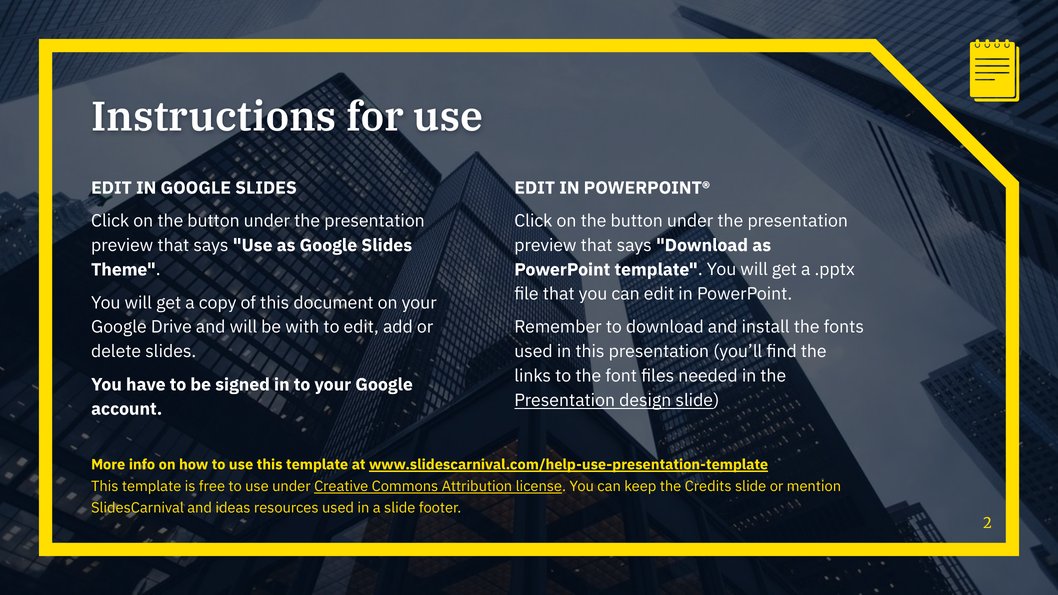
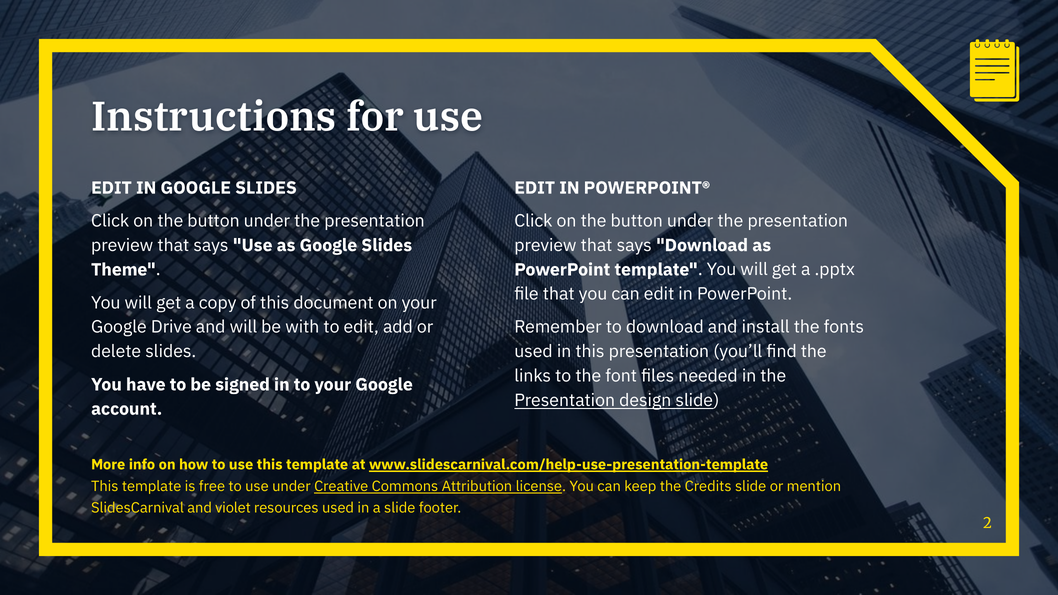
ideas: ideas -> violet (233, 508)
